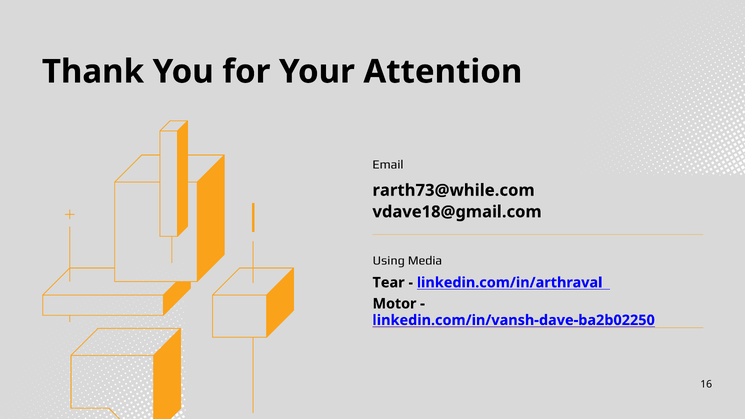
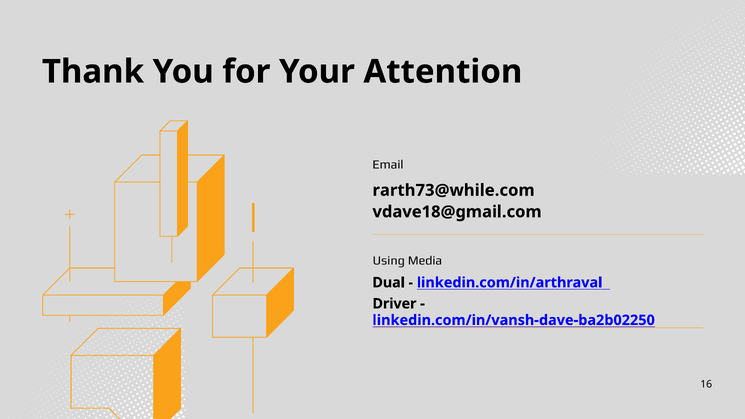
Tear: Tear -> Dual (389, 283)
Motor: Motor -> Driver (394, 304)
